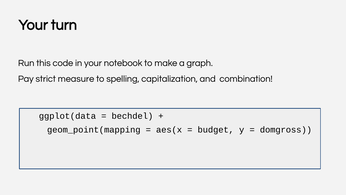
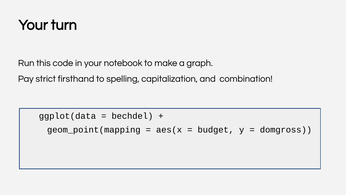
measure: measure -> firsthand (76, 79)
